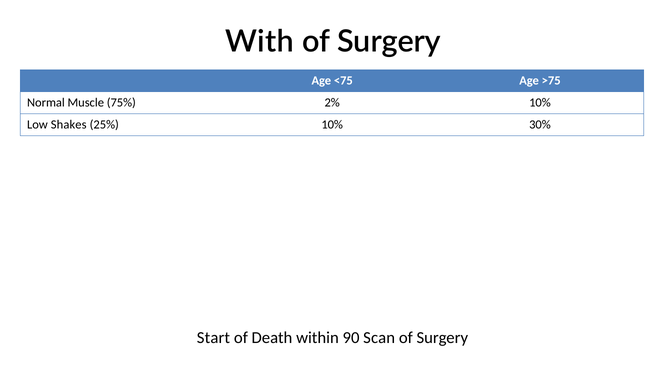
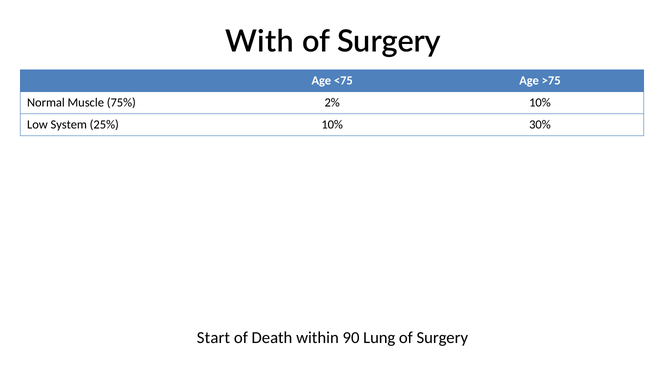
Shakes: Shakes -> System (69, 125)
Scan: Scan -> Lung (379, 337)
